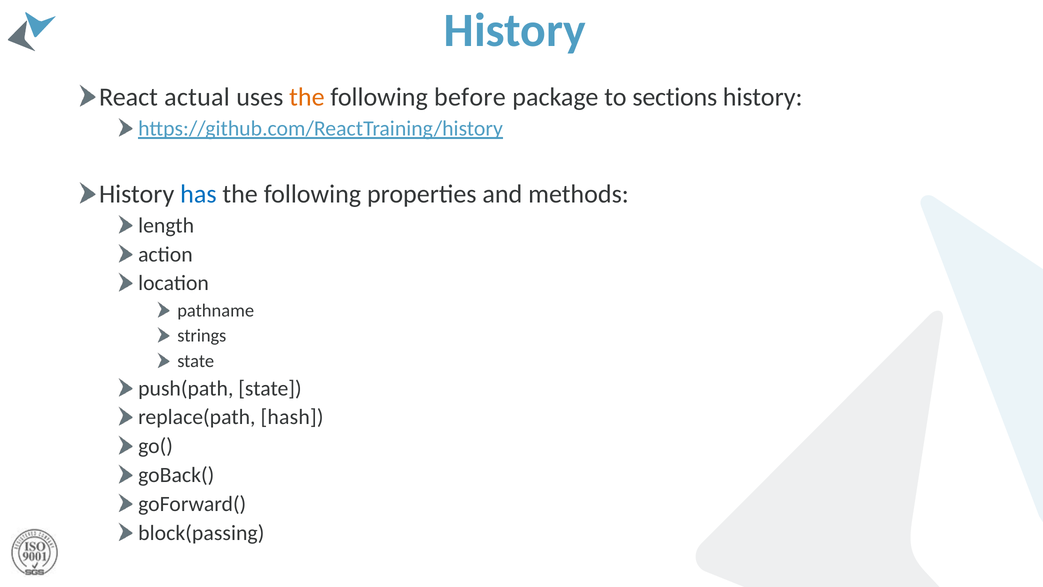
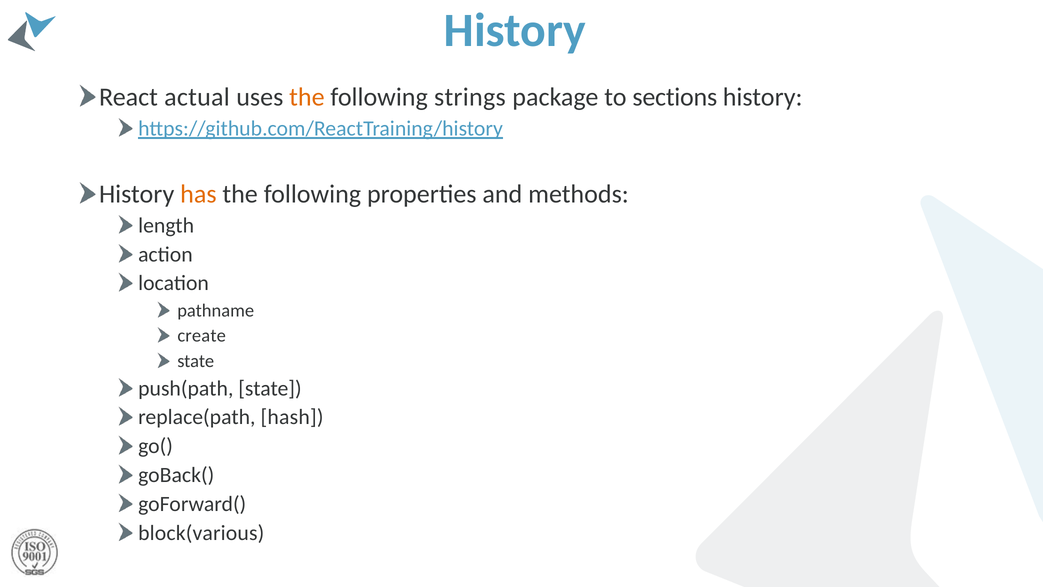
before: before -> strings (470, 97)
has colour: blue -> orange (198, 194)
strings: strings -> create (202, 336)
block(passing: block(passing -> block(various (201, 533)
